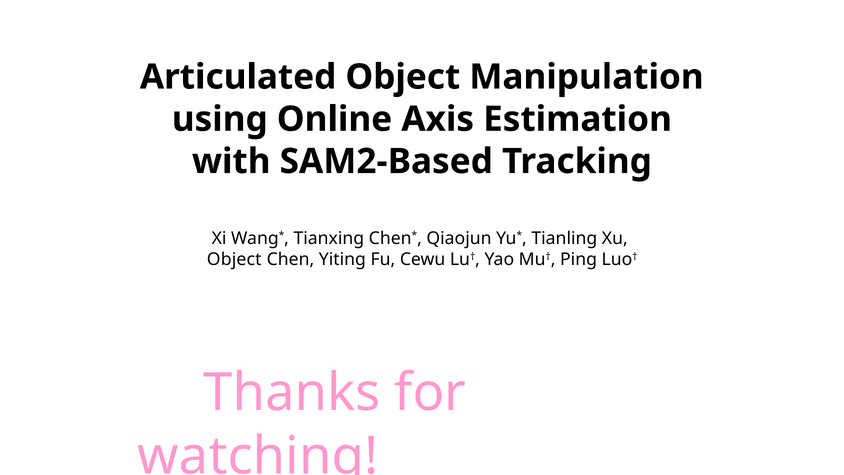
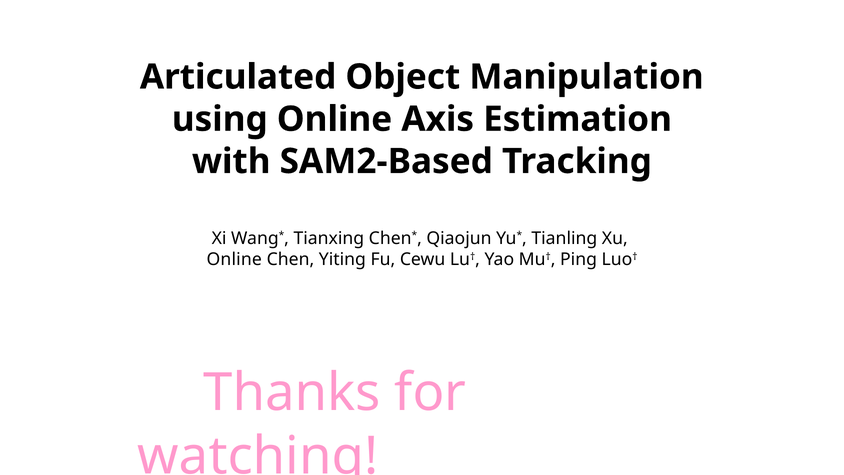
Object: Object -> Online (234, 259)
